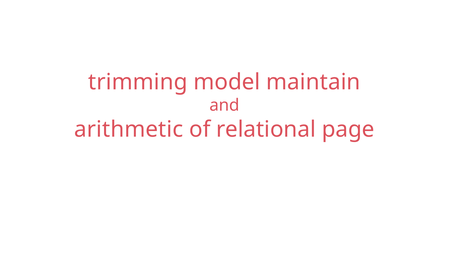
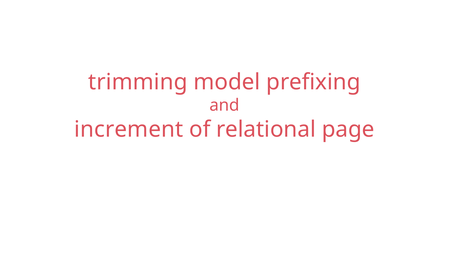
maintain: maintain -> prefixing (313, 82)
arithmetic: arithmetic -> increment (129, 129)
